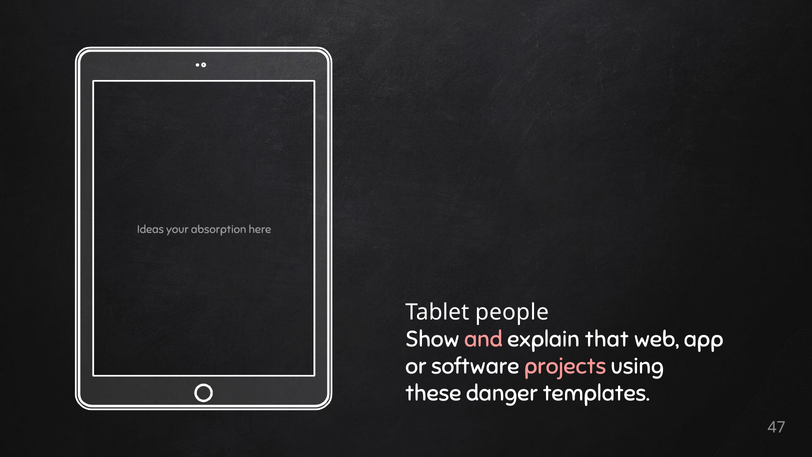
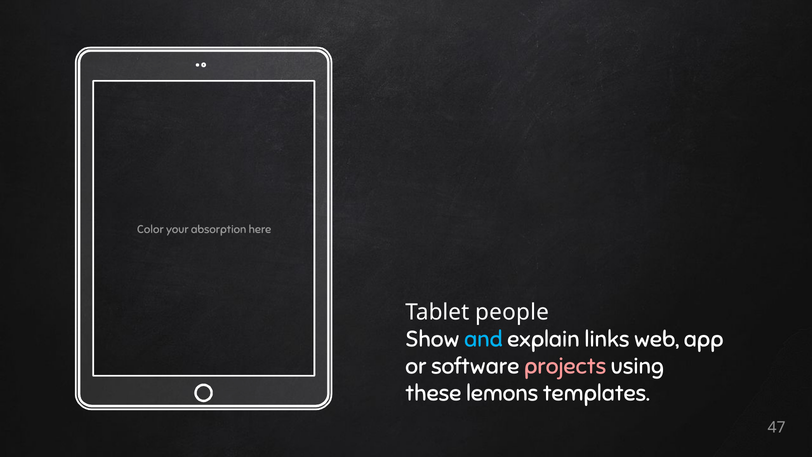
Ideas: Ideas -> Color (150, 230)
and colour: pink -> light blue (483, 339)
that: that -> links (607, 339)
danger: danger -> lemons (502, 393)
